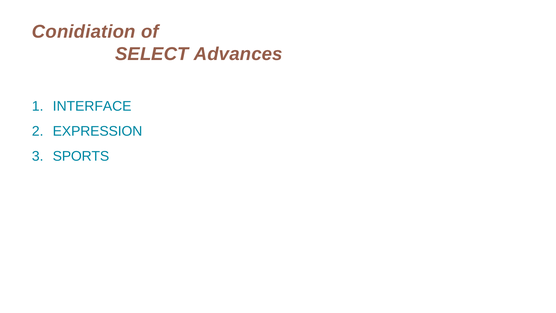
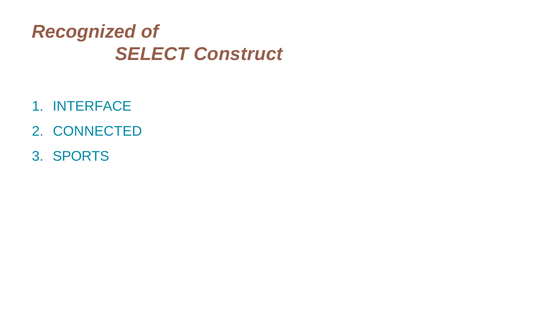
Conidiation: Conidiation -> Recognized (84, 32)
Advances: Advances -> Construct (238, 54)
EXPRESSION: EXPRESSION -> CONNECTED (97, 131)
